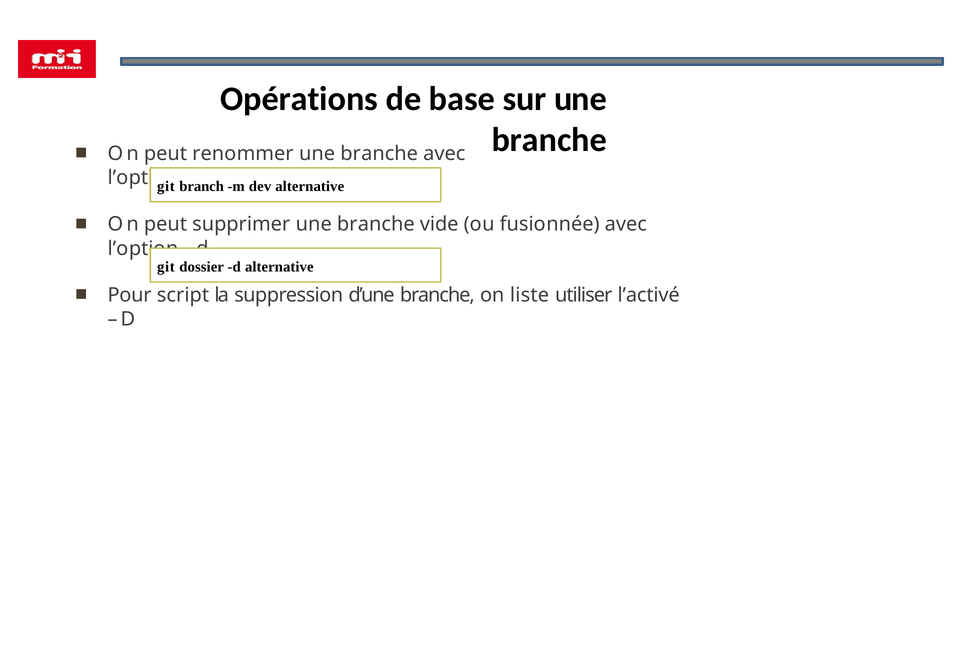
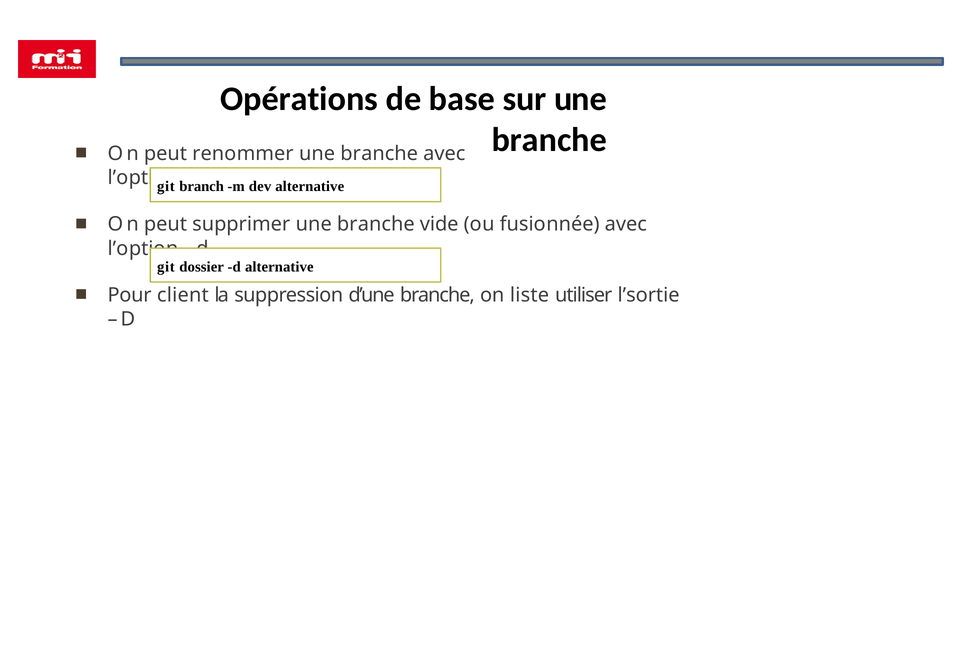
script: script -> client (183, 295)
l’activé: l’activé -> l’sortie (649, 295)
